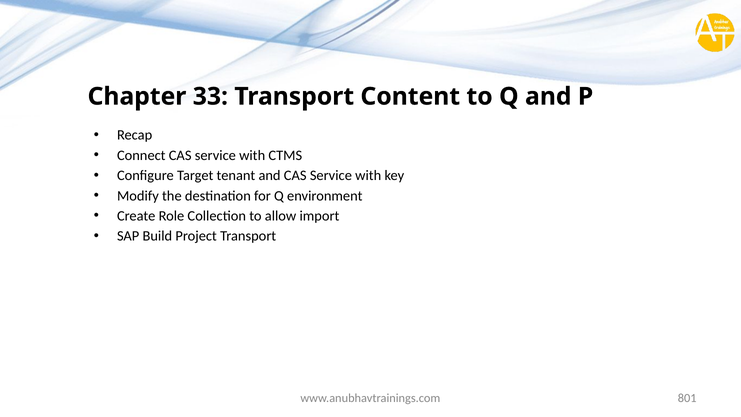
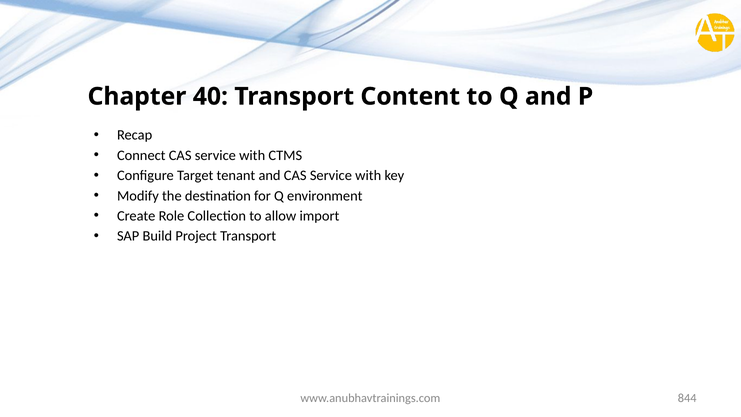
33: 33 -> 40 (210, 96)
801: 801 -> 844 (687, 398)
